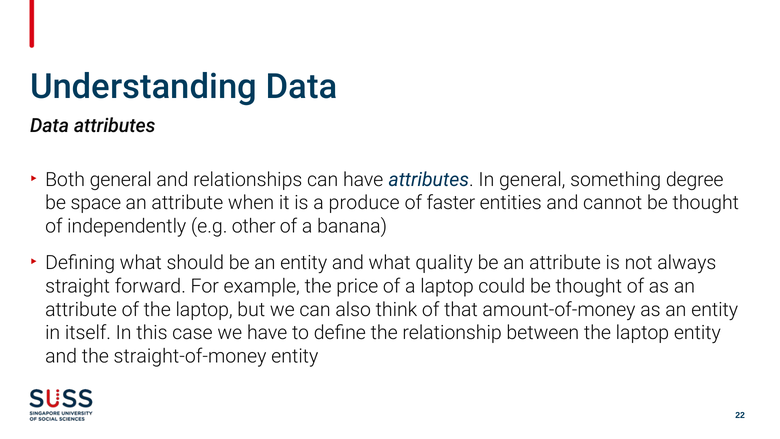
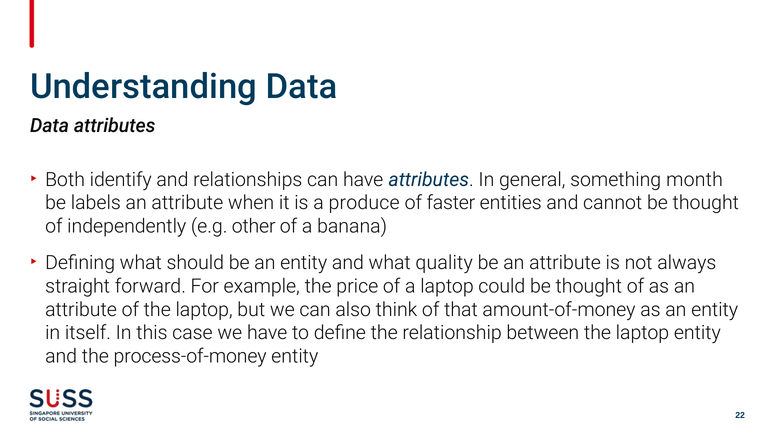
Both general: general -> identify (121, 179)
degree: degree -> month (695, 179)
space: space -> labels (96, 203)
straight-of-money: straight-of-money -> process-of-money (190, 356)
